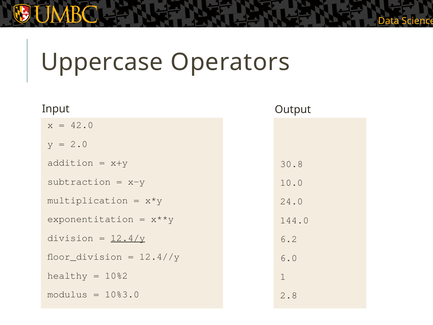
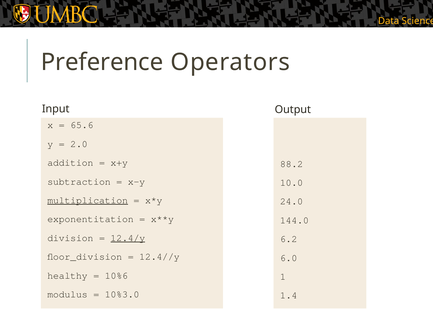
Uppercase: Uppercase -> Preference (102, 62)
42.0: 42.0 -> 65.6 (82, 125)
30.8: 30.8 -> 88.2 (292, 164)
multiplication underline: none -> present (88, 200)
10%2: 10%2 -> 10%6 (116, 275)
2.8: 2.8 -> 1.4 (289, 295)
